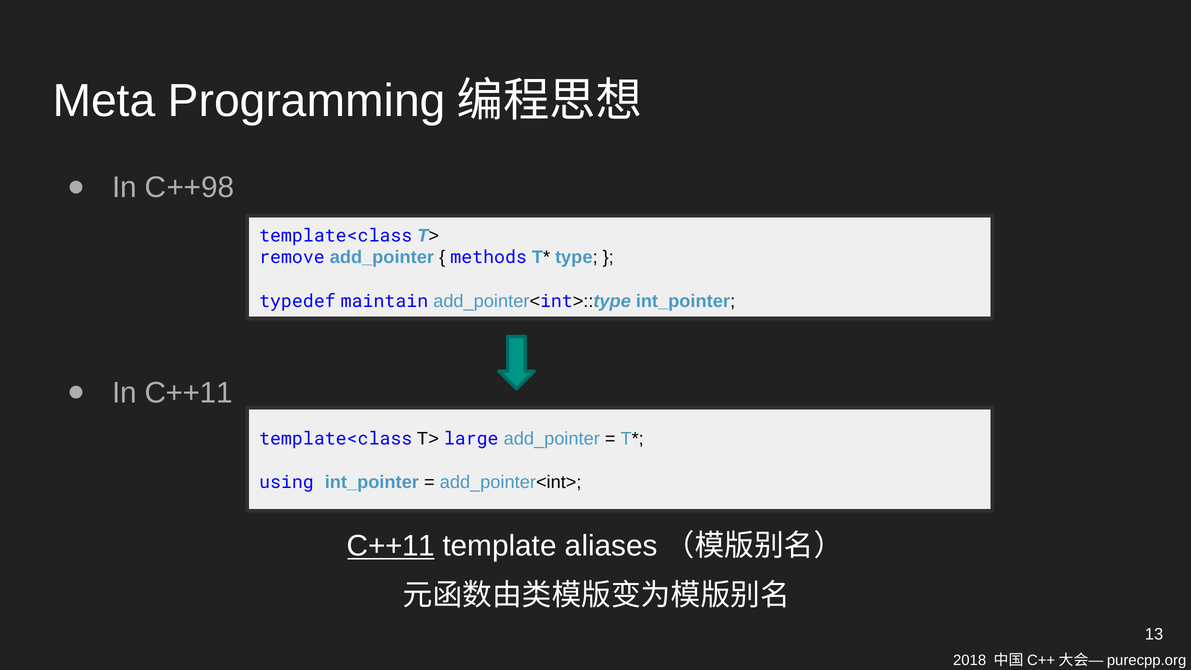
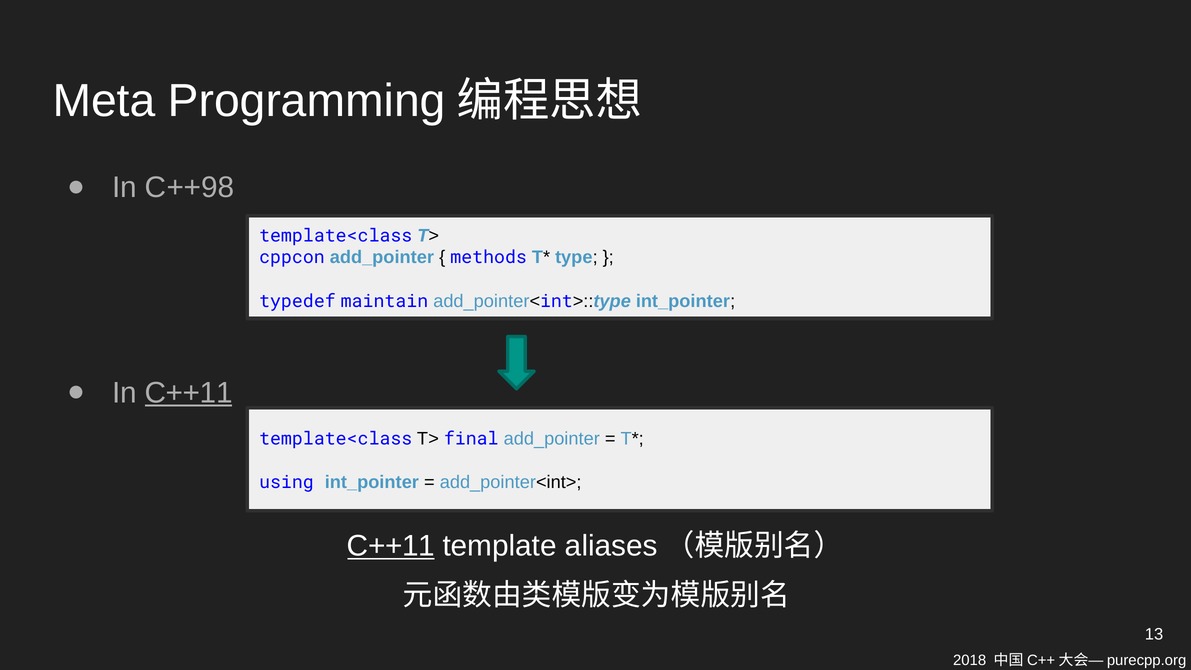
remove: remove -> cppcon (292, 257)
C++11 underline: none -> present (189, 393)
large: large -> final (471, 439)
